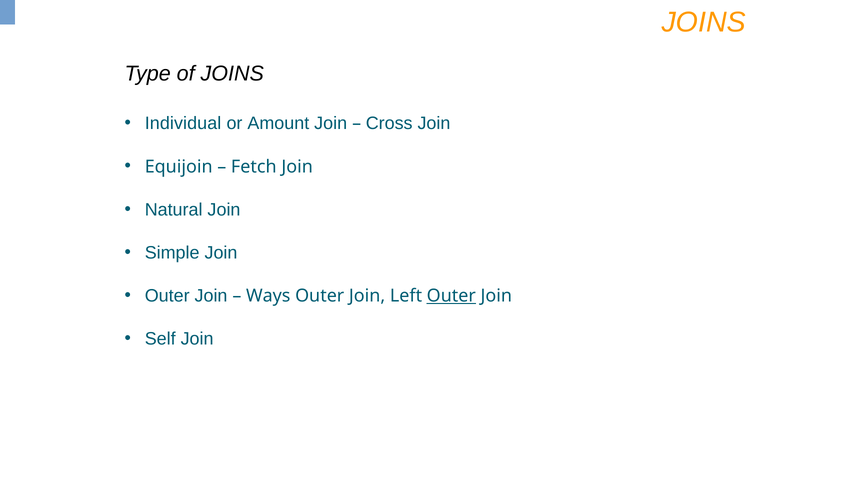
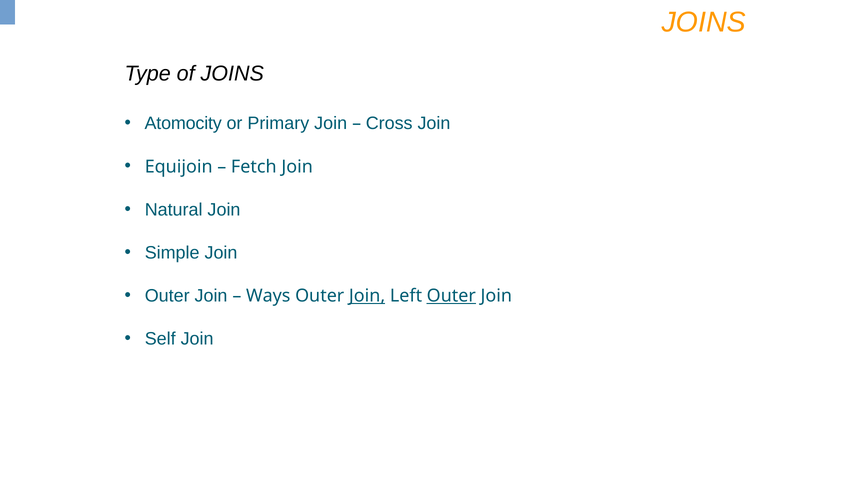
Individual: Individual -> Atomocity (183, 123)
Amount: Amount -> Primary (278, 123)
Join underline: none -> present (367, 296)
